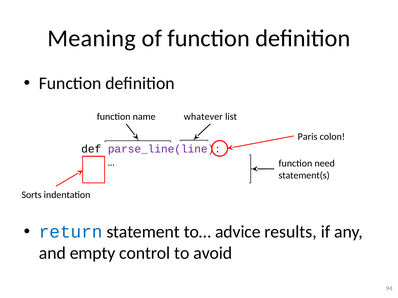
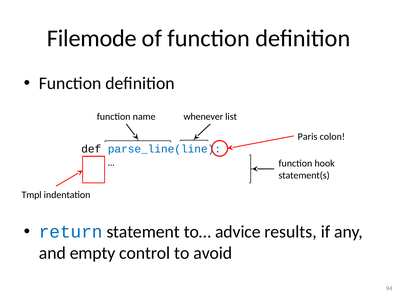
Meaning: Meaning -> Filemode (92, 39)
whatever: whatever -> whenever (203, 117)
parse_line(line colour: purple -> blue (164, 149)
need: need -> hook (325, 164)
Sorts: Sorts -> Tmpl (32, 195)
